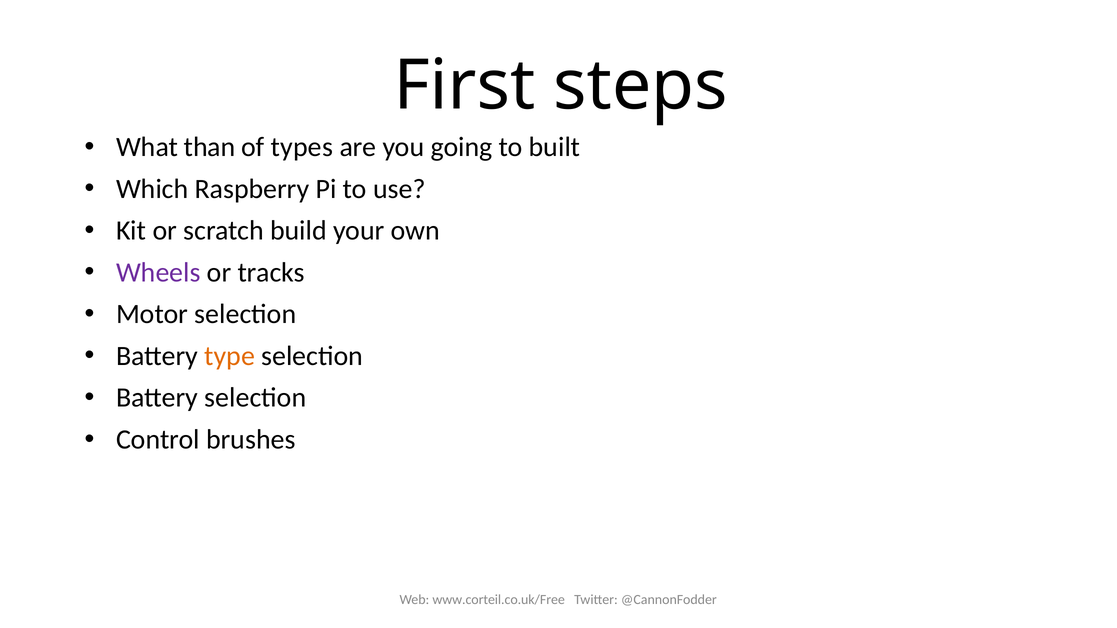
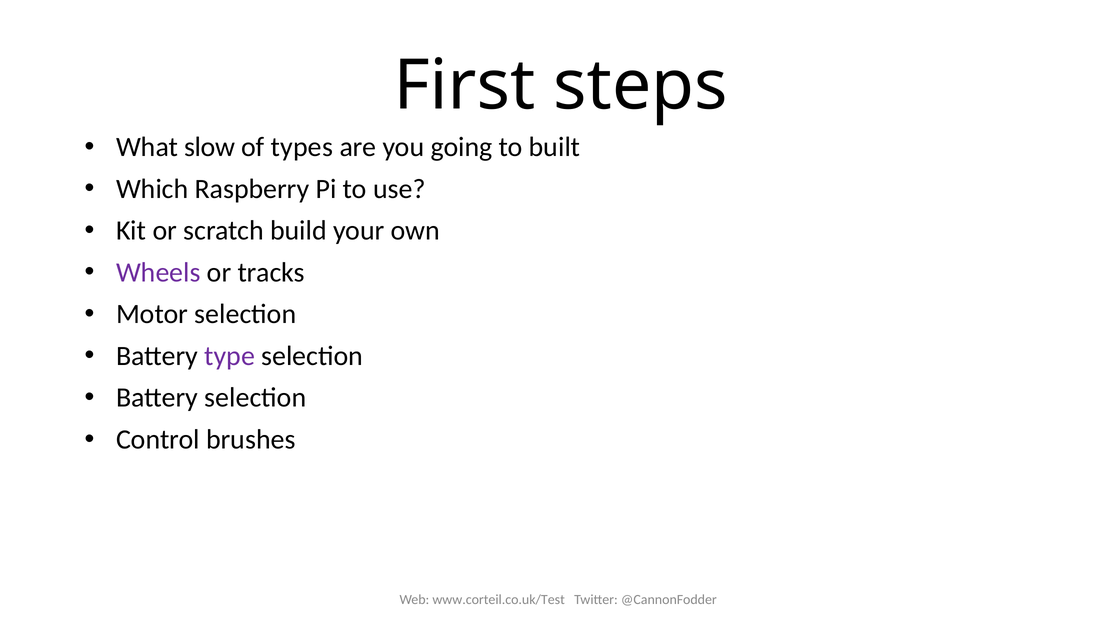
than: than -> slow (210, 147)
type colour: orange -> purple (230, 356)
www.corteil.co.uk/Free: www.corteil.co.uk/Free -> www.corteil.co.uk/Test (499, 600)
